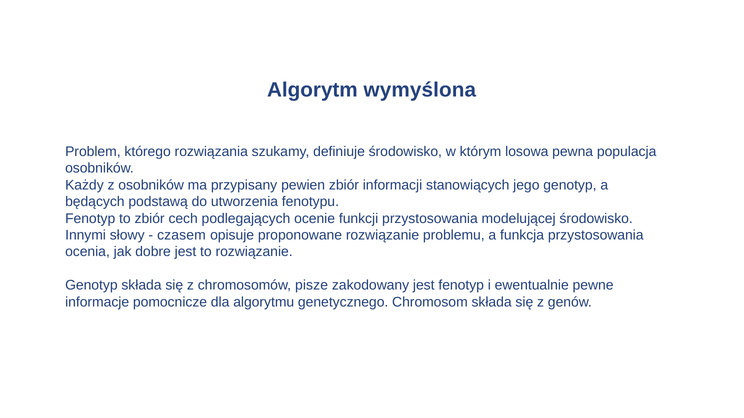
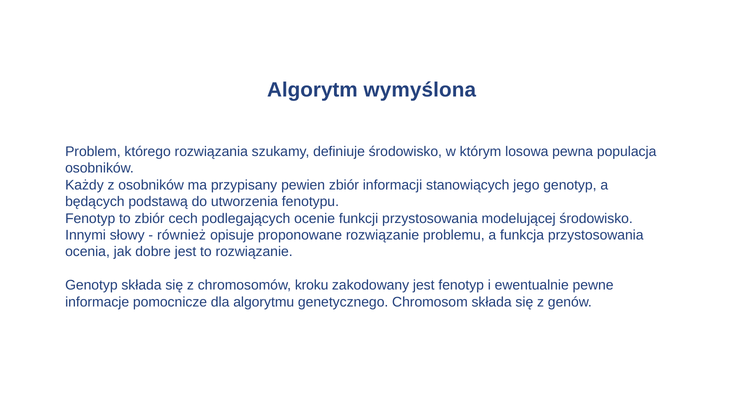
czasem: czasem -> również (181, 235)
pisze: pisze -> kroku (312, 286)
